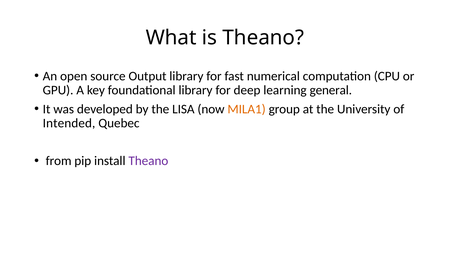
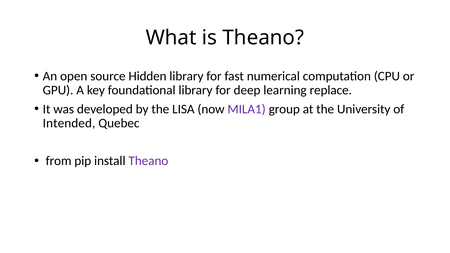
Output: Output -> Hidden (148, 76)
general: general -> replace (331, 90)
MILA1 colour: orange -> purple (247, 109)
